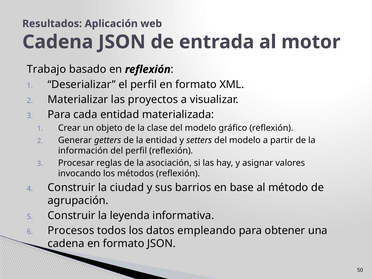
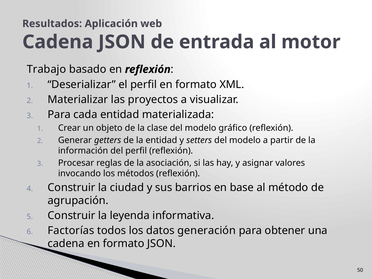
Procesos: Procesos -> Factorías (71, 231)
empleando: empleando -> generación (207, 231)
